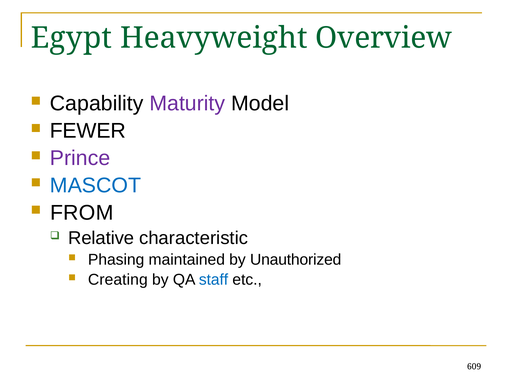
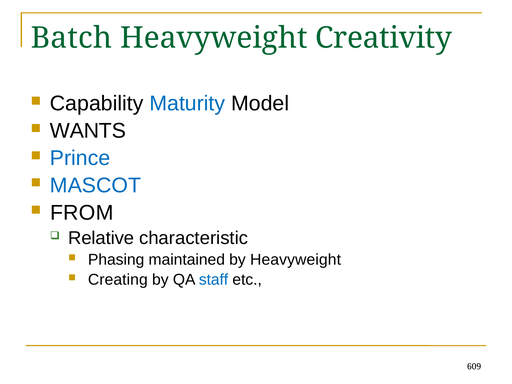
Egypt: Egypt -> Batch (71, 38)
Overview: Overview -> Creativity (384, 38)
Maturity colour: purple -> blue (187, 104)
FEWER: FEWER -> WANTS (88, 131)
Prince colour: purple -> blue (80, 158)
by Unauthorized: Unauthorized -> Heavyweight (296, 260)
